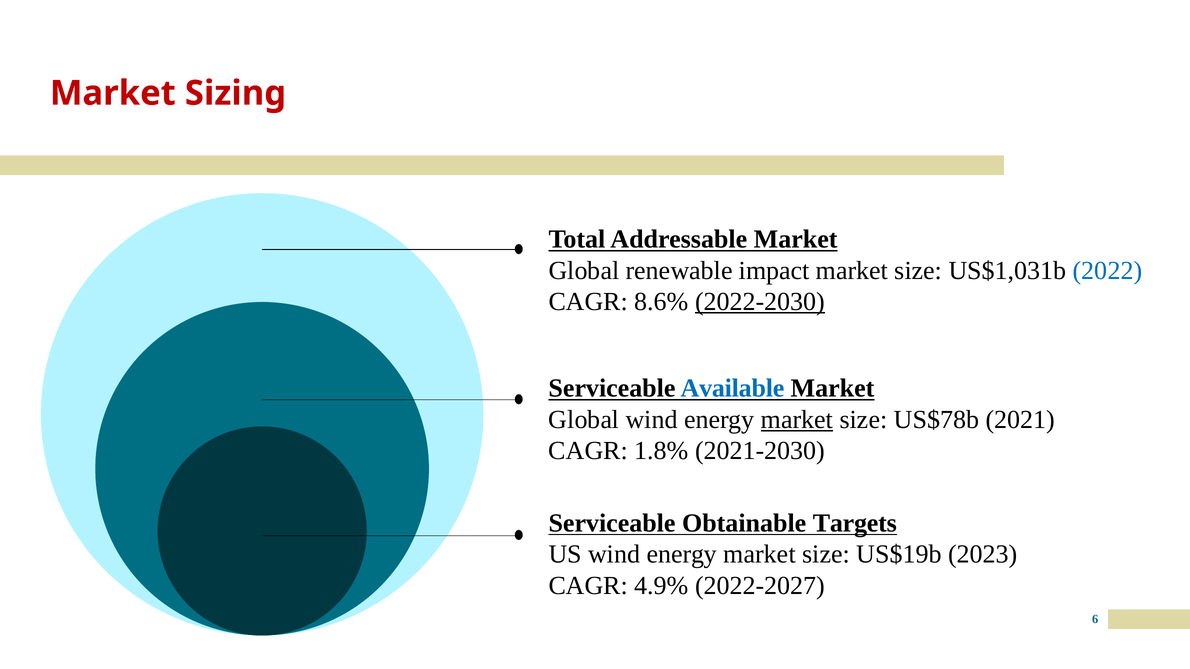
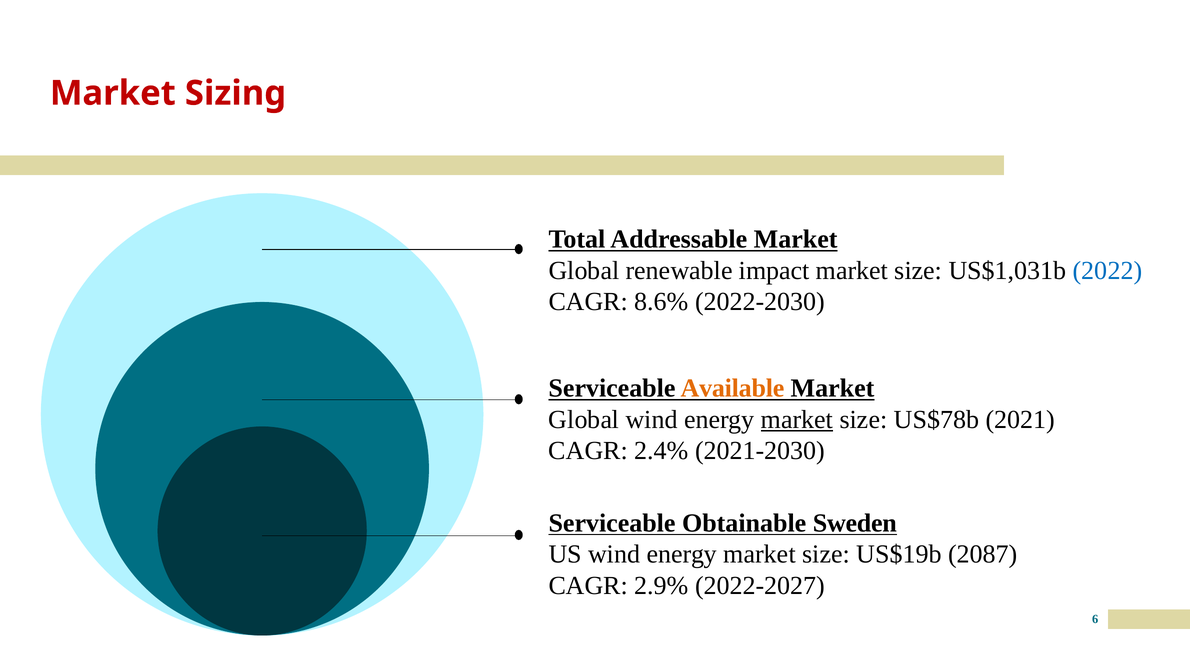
2022-2030 underline: present -> none (760, 302)
Available colour: blue -> orange (732, 388)
1.8%: 1.8% -> 2.4% (662, 451)
Targets: Targets -> Sweden (855, 523)
2023: 2023 -> 2087 (983, 555)
4.9%: 4.9% -> 2.9% (662, 586)
